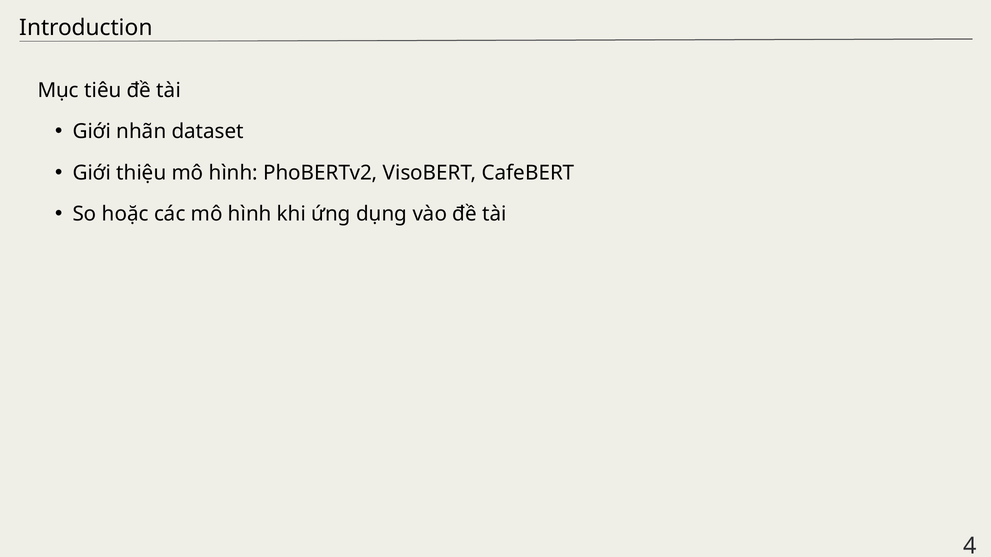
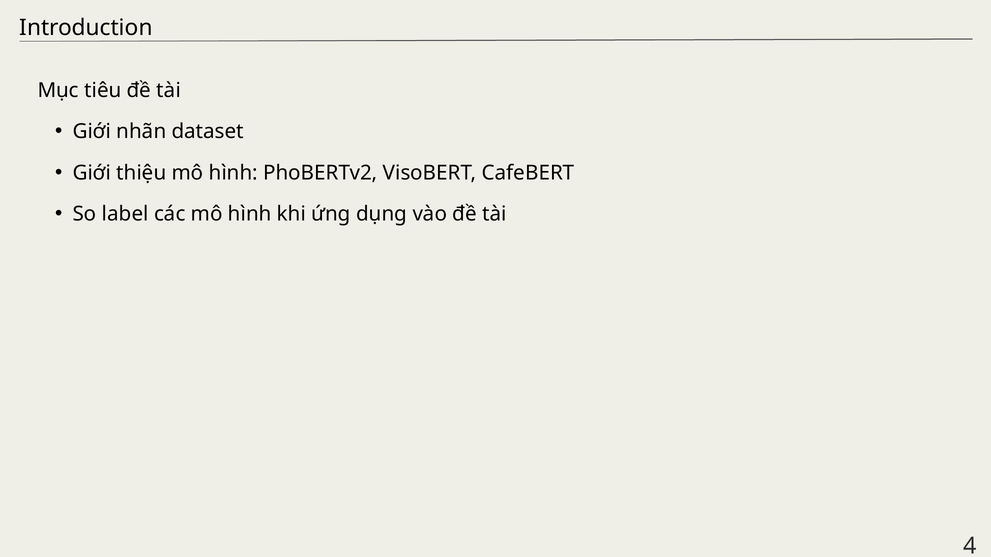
hoặc: hoặc -> label (125, 214)
